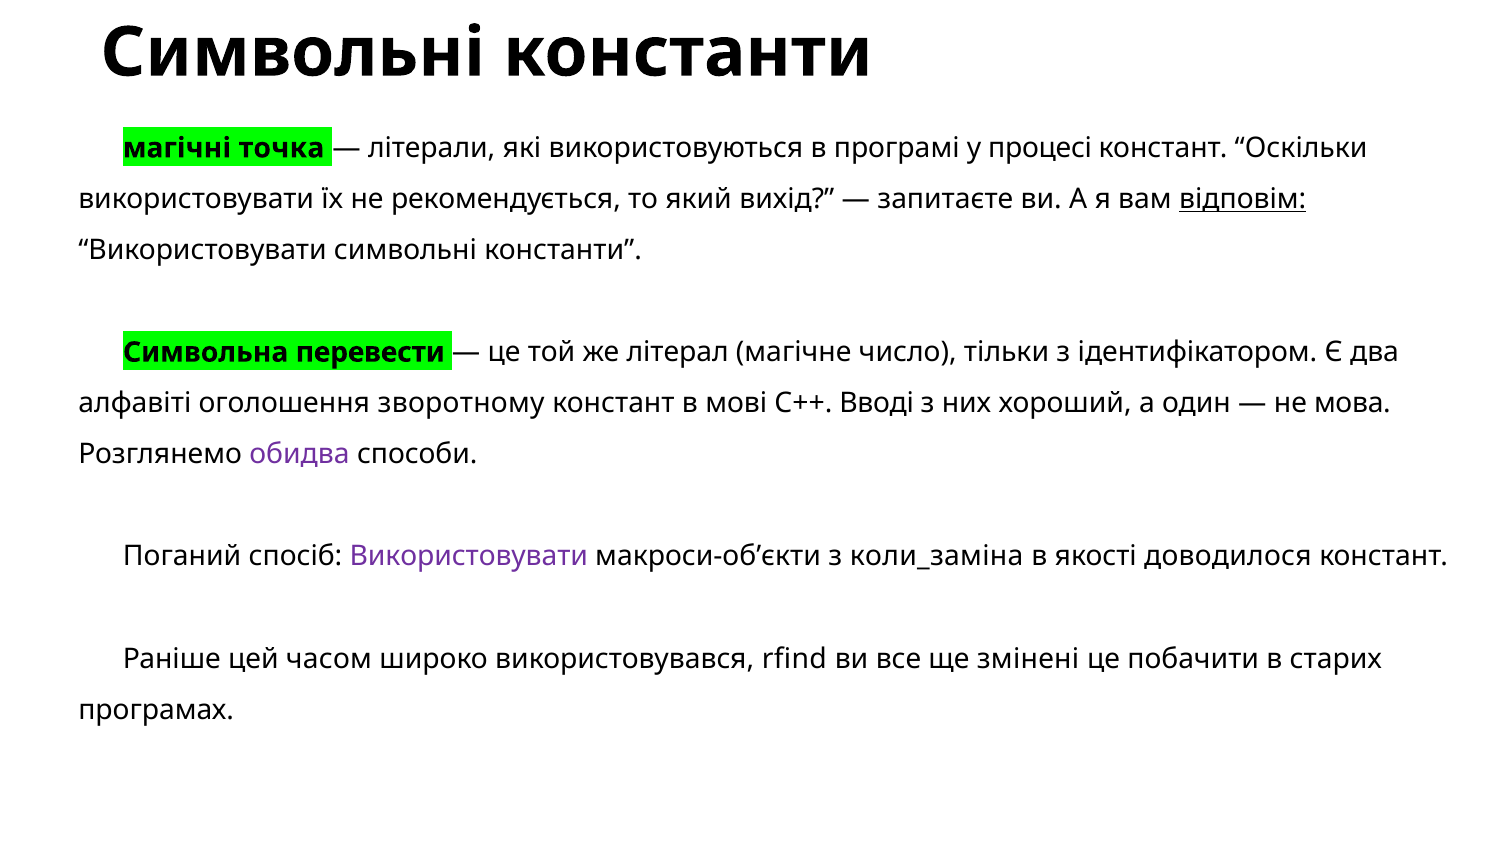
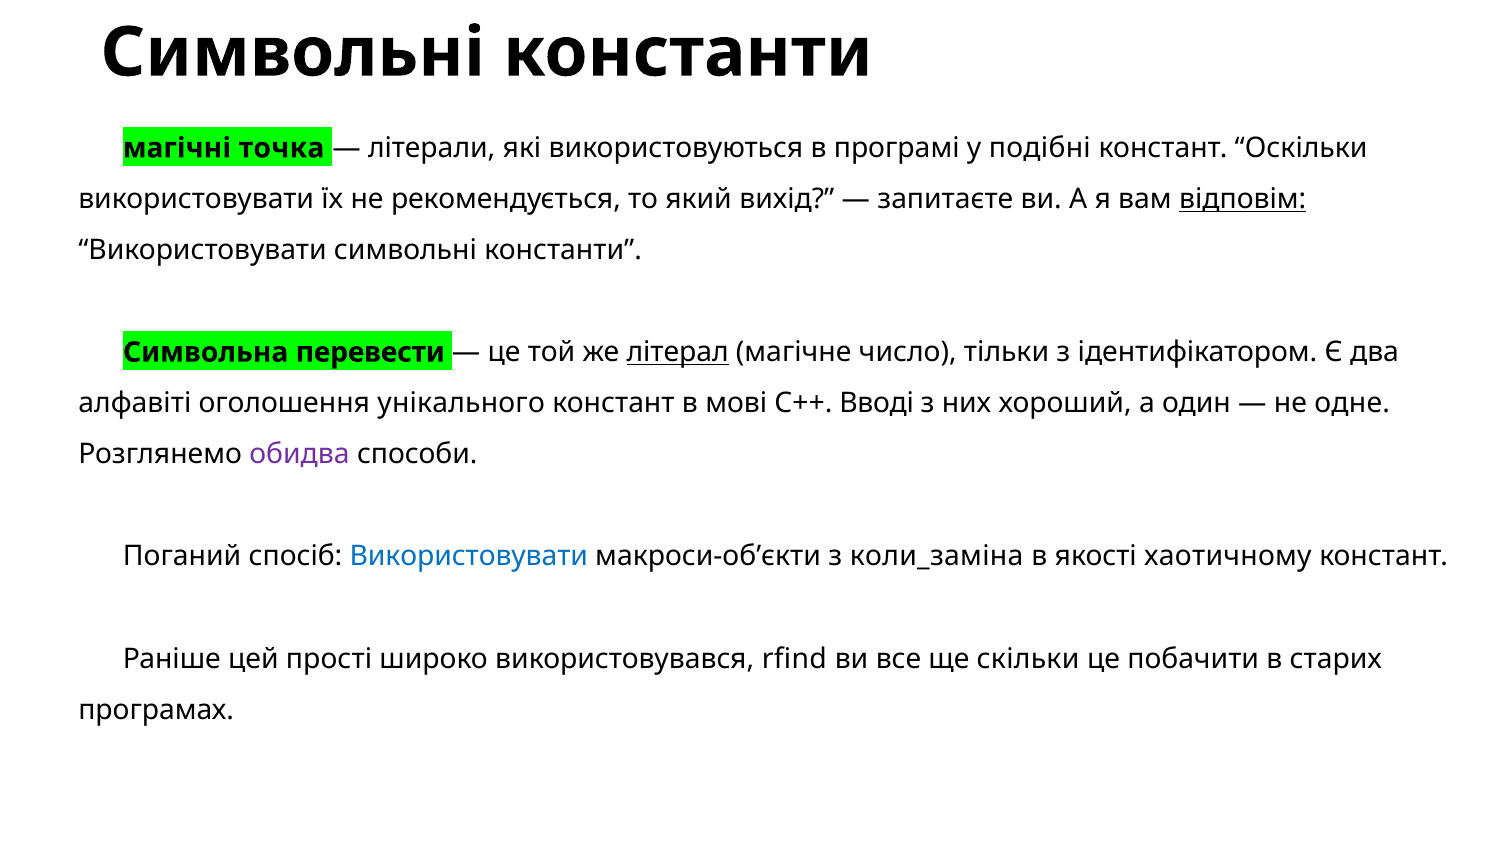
процесі: процесі -> подібні (1040, 148)
літерал underline: none -> present (678, 352)
зворотному: зворотному -> унікального (461, 403)
мова: мова -> одне (1352, 403)
Використовувати colour: purple -> blue (469, 556)
доводилося: доводилося -> хаотичному (1228, 556)
часом: часом -> прості (329, 658)
змінені: змінені -> скільки (1028, 658)
